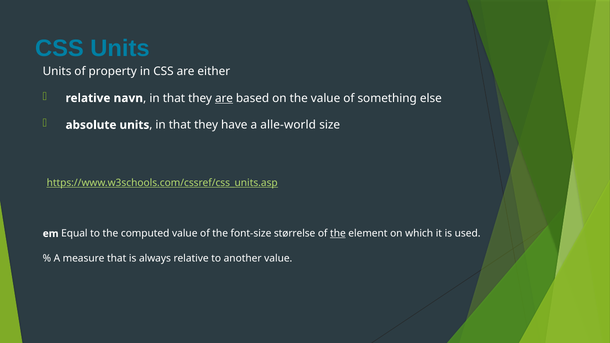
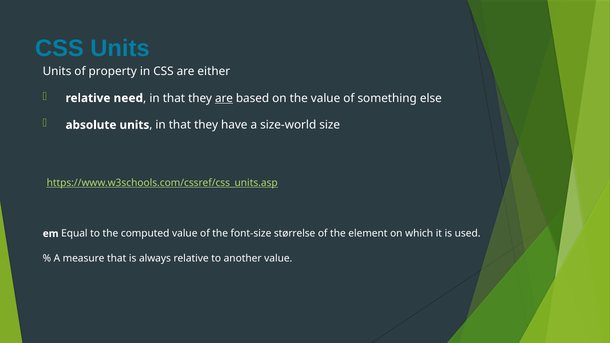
navn: navn -> need (128, 98)
alle-world: alle-world -> size-world (288, 125)
the underline: present -> none (338, 234)
